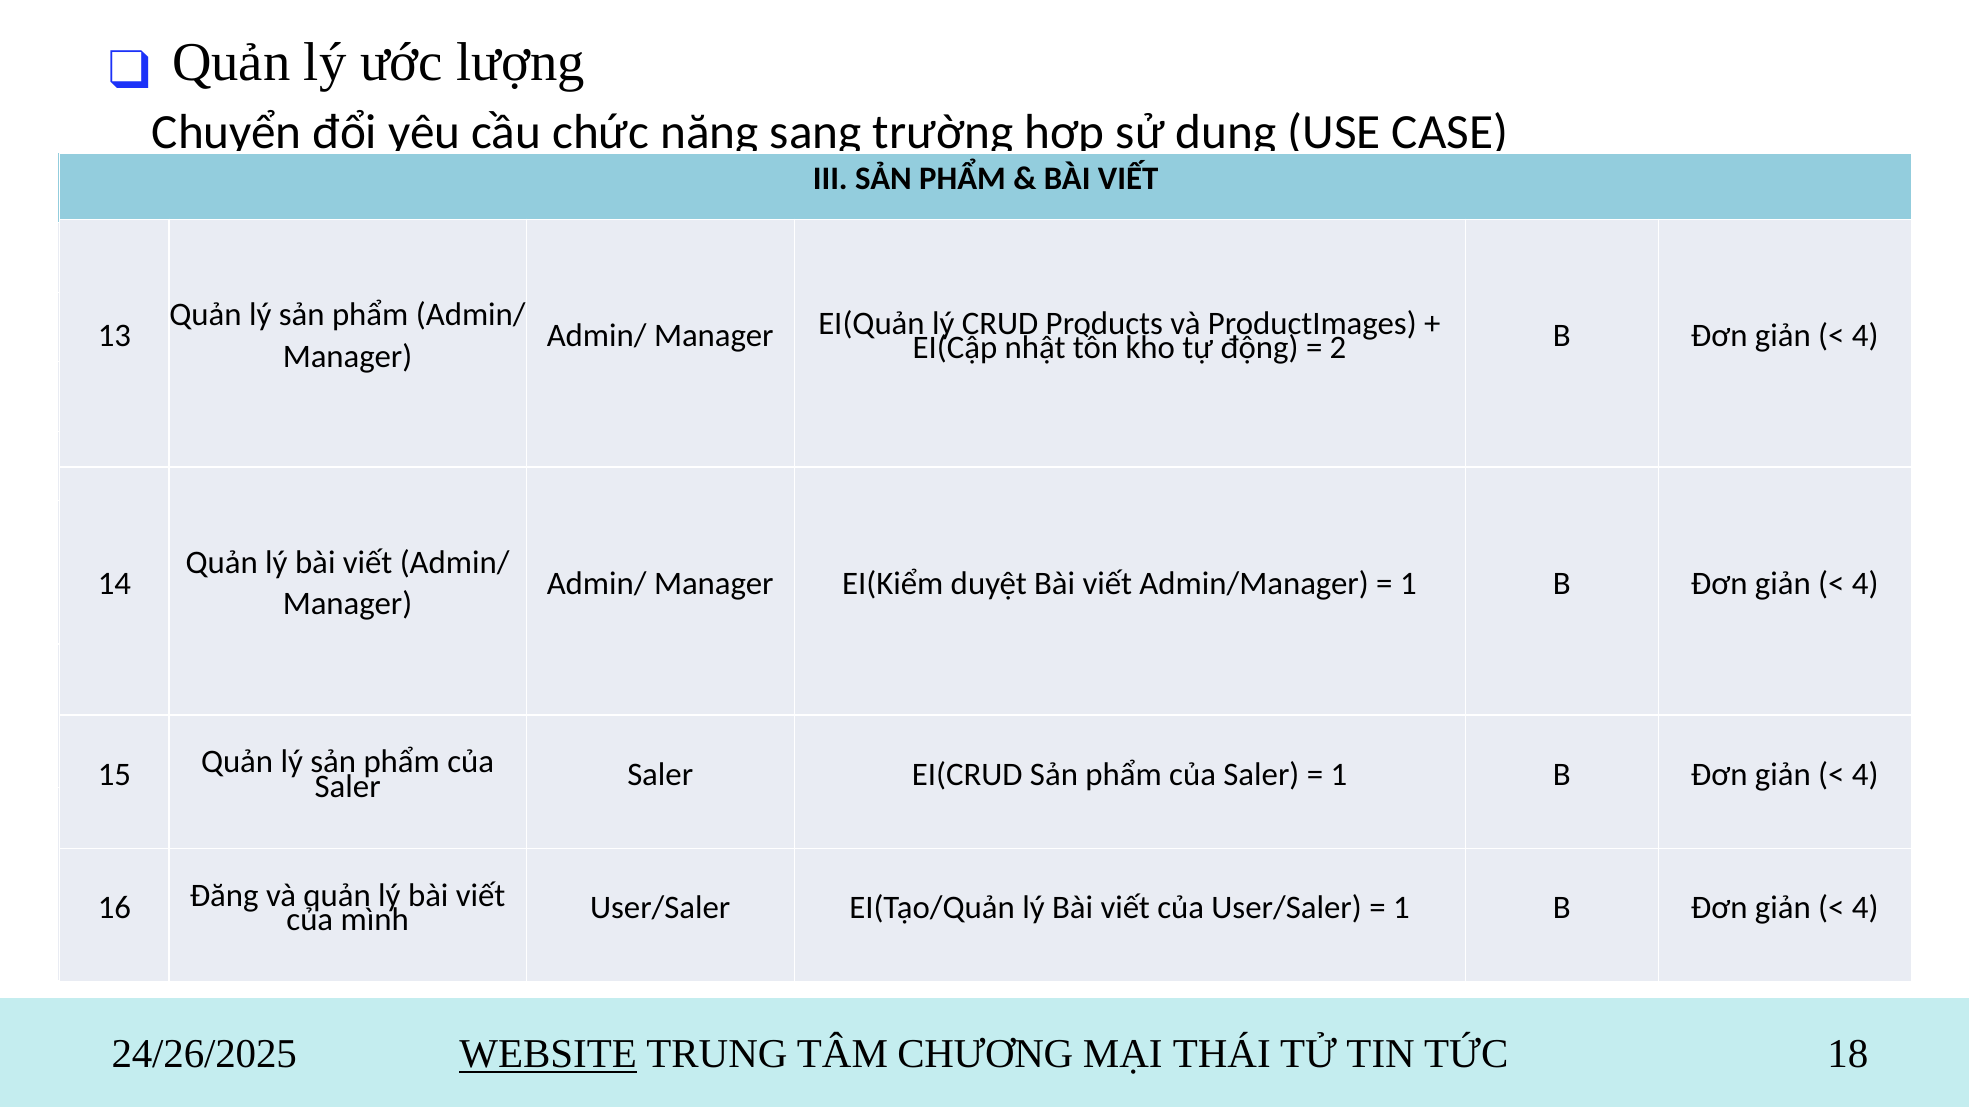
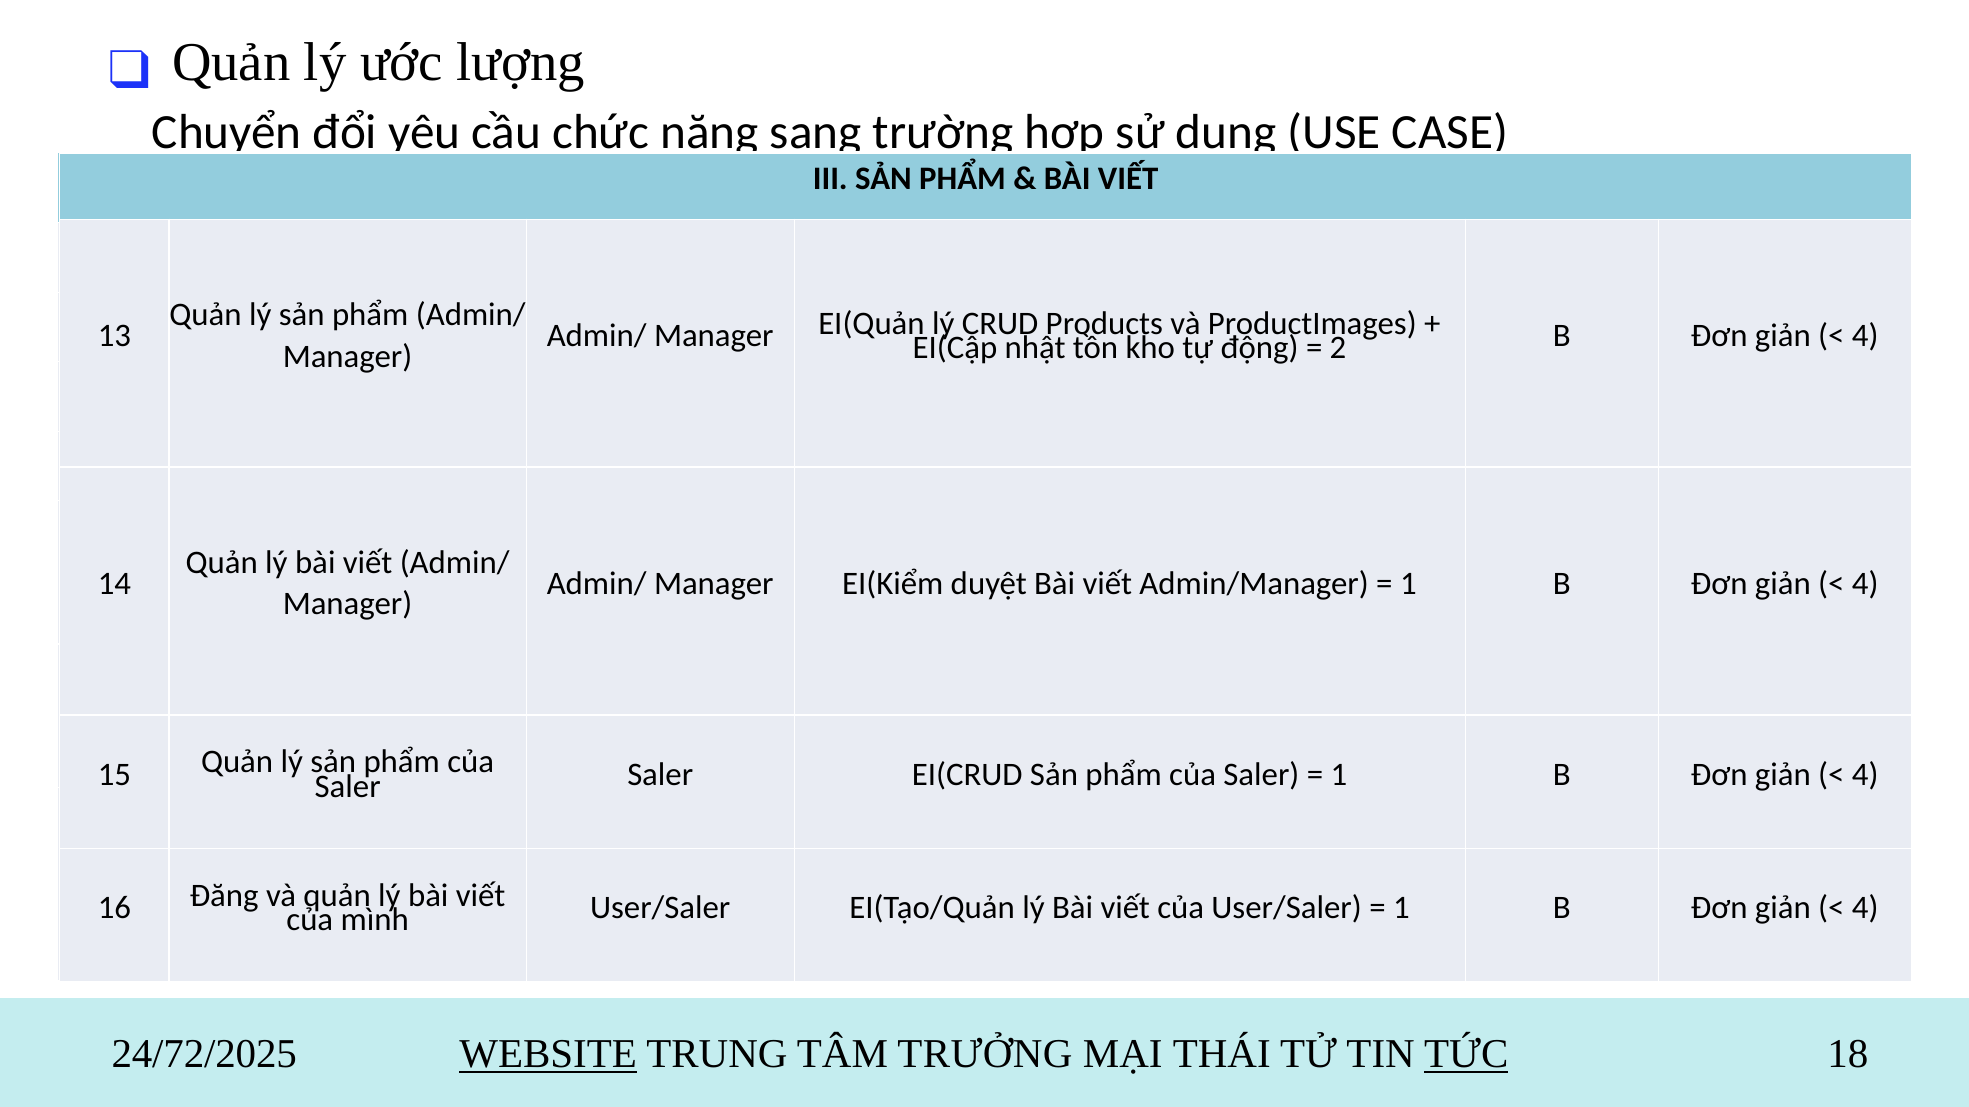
24/26/2025: 24/26/2025 -> 24/72/2025 (204, 1055)
CHƯƠNG: CHƯƠNG -> TRƯỞNG (985, 1055)
TỨC underline: none -> present (1466, 1055)
